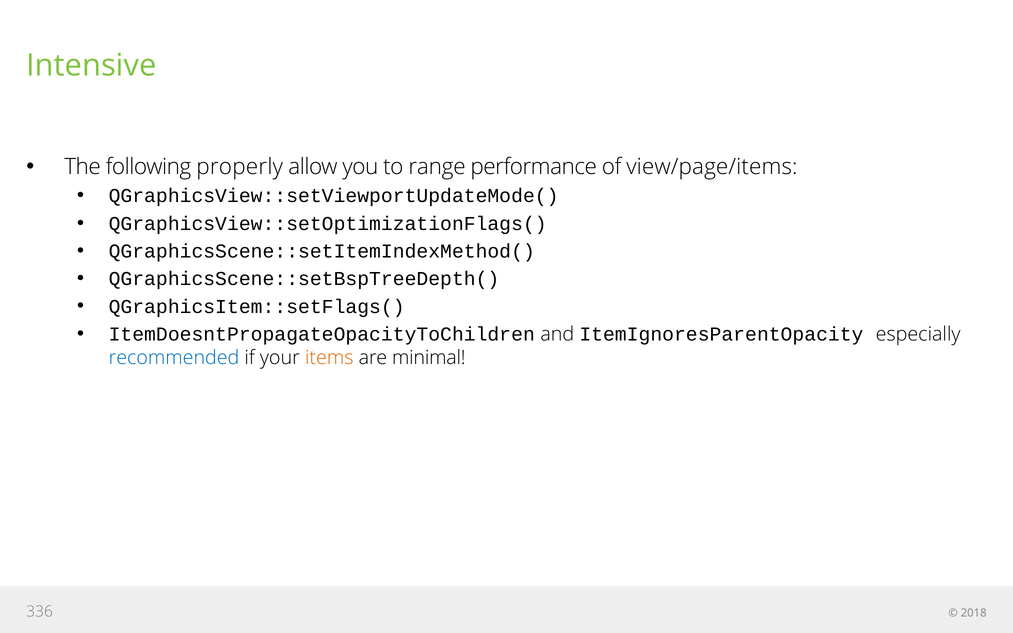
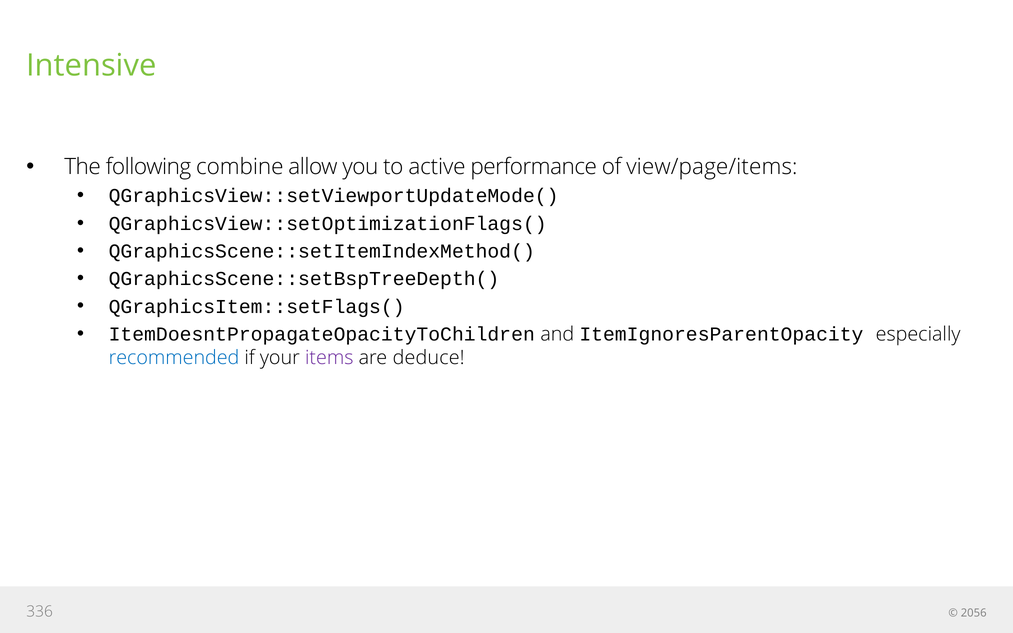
properly: properly -> combine (240, 167)
range: range -> active (437, 167)
items colour: orange -> purple (329, 358)
minimal: minimal -> deduce (429, 358)
2018: 2018 -> 2056 (974, 613)
